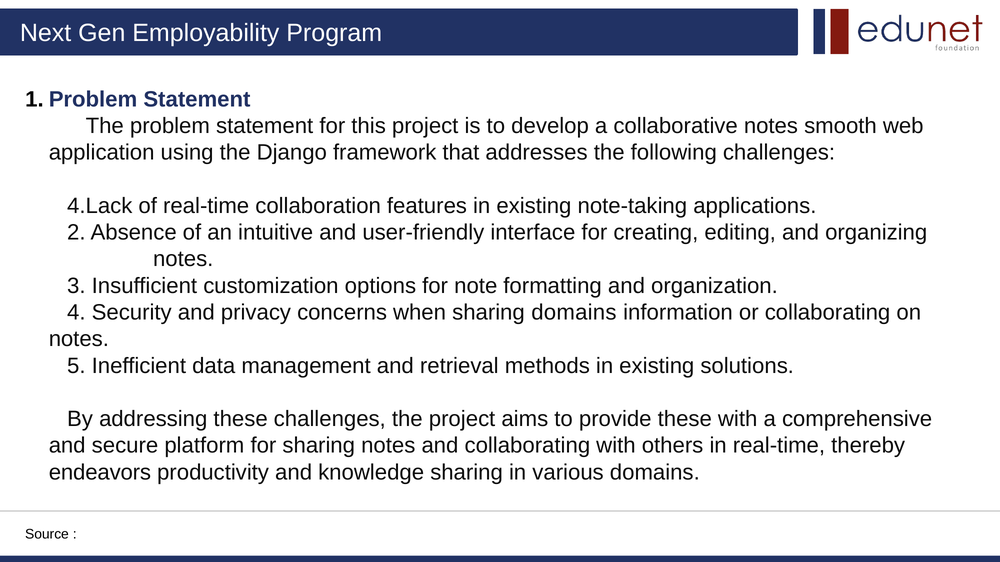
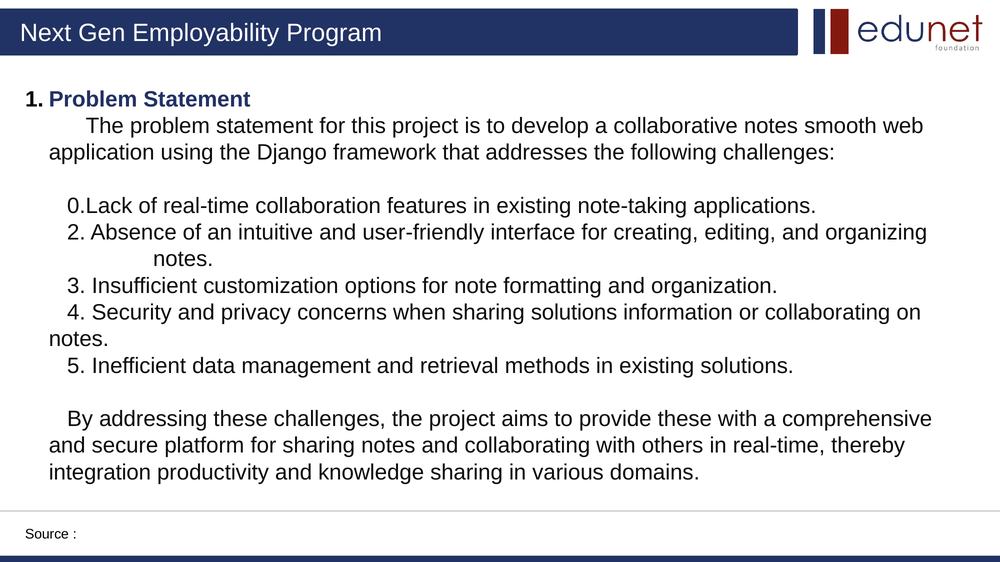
4.Lack: 4.Lack -> 0.Lack (100, 206)
sharing domains: domains -> solutions (574, 313)
endeavors: endeavors -> integration (100, 473)
